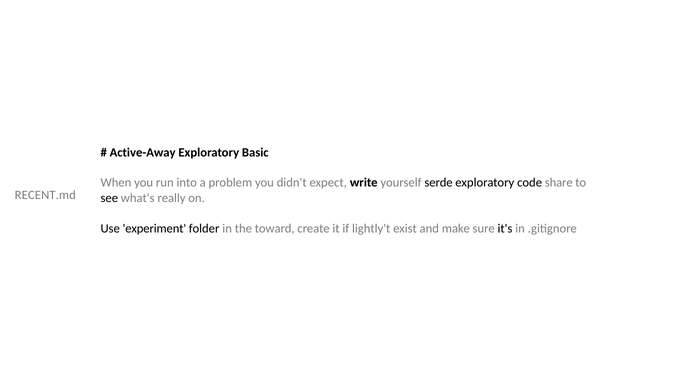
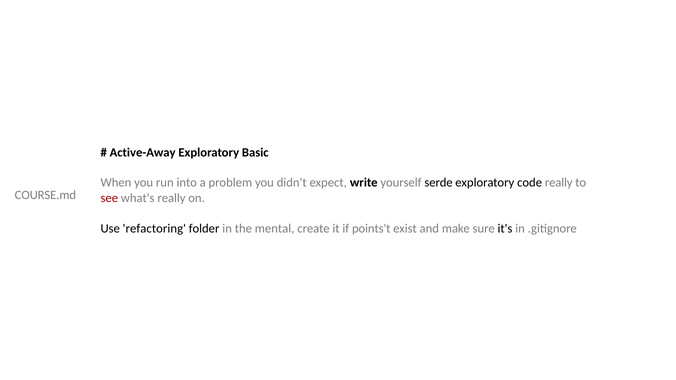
code share: share -> really (559, 183)
RECENT.md: RECENT.md -> COURSE.md (45, 195)
see colour: black -> red (109, 198)
experiment: experiment -> refactoring (154, 228)
toward: toward -> mental (275, 228)
lightly't: lightly't -> points't (371, 228)
